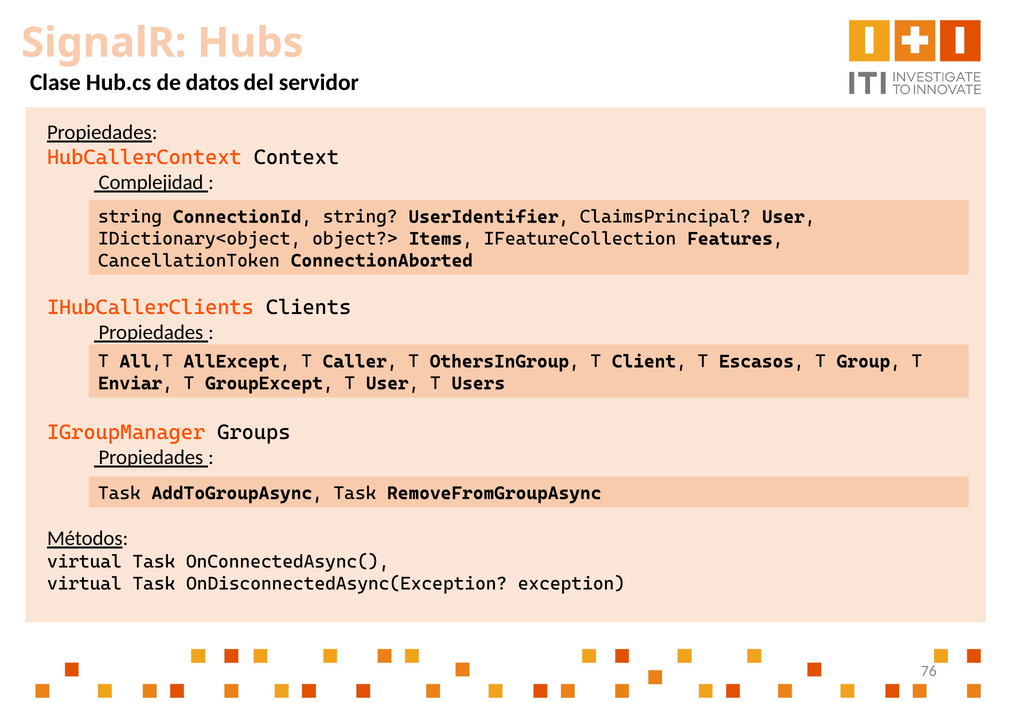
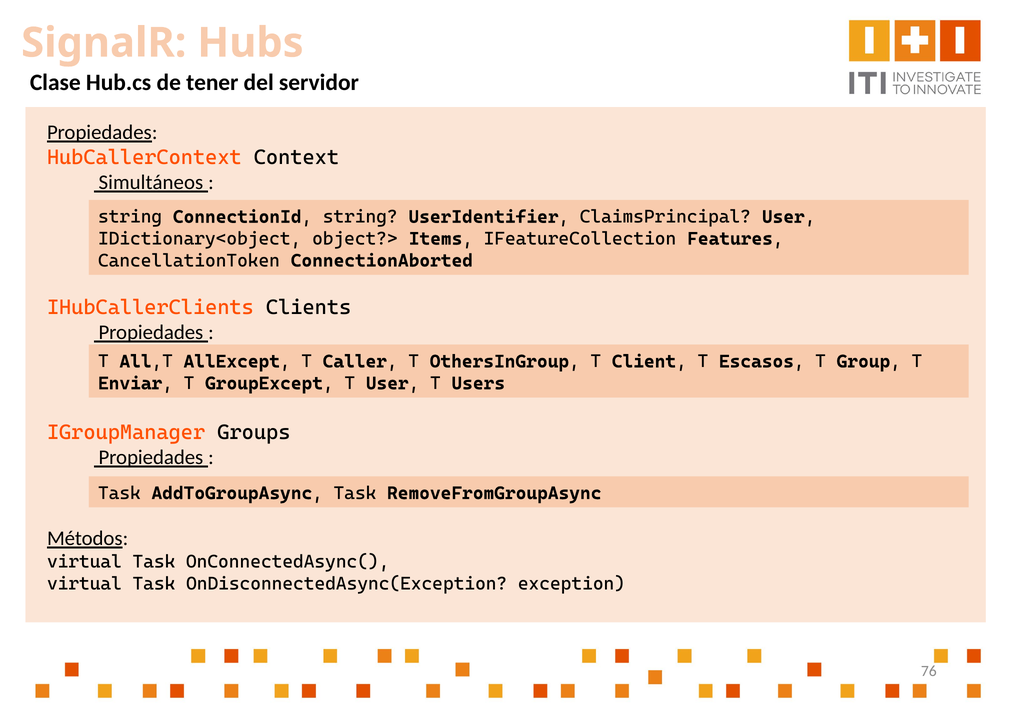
datos: datos -> tener (212, 82)
Complejidad: Complejidad -> Simultáneos (151, 183)
